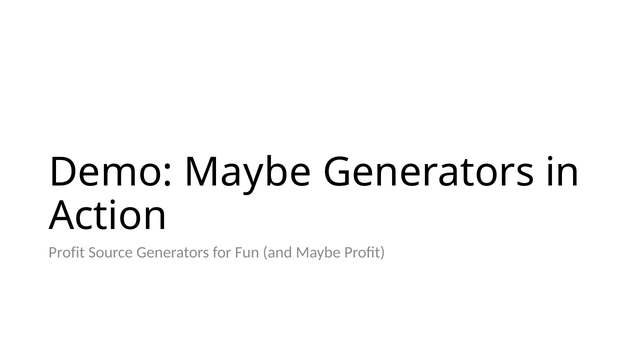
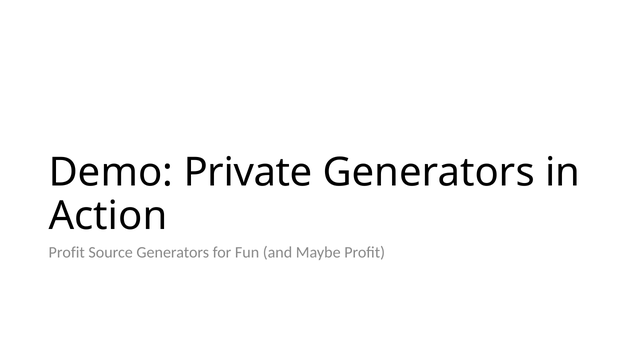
Demo Maybe: Maybe -> Private (248, 173)
